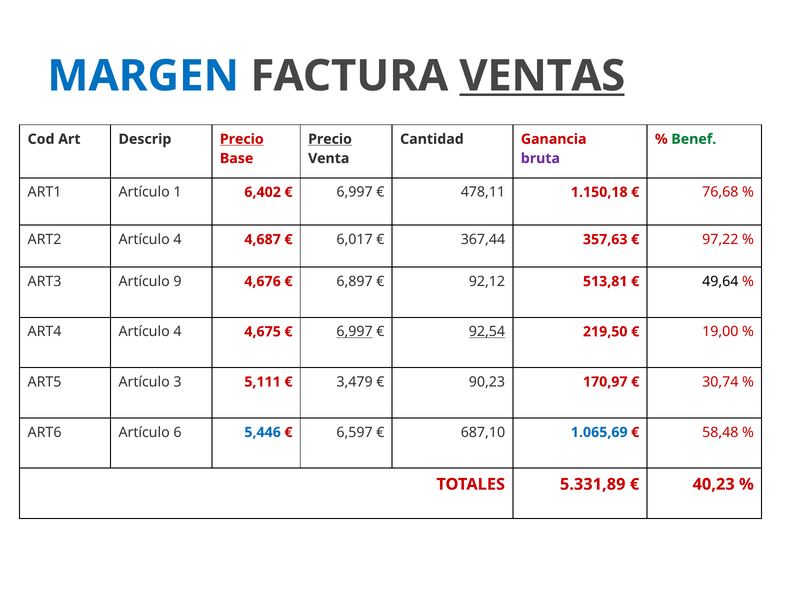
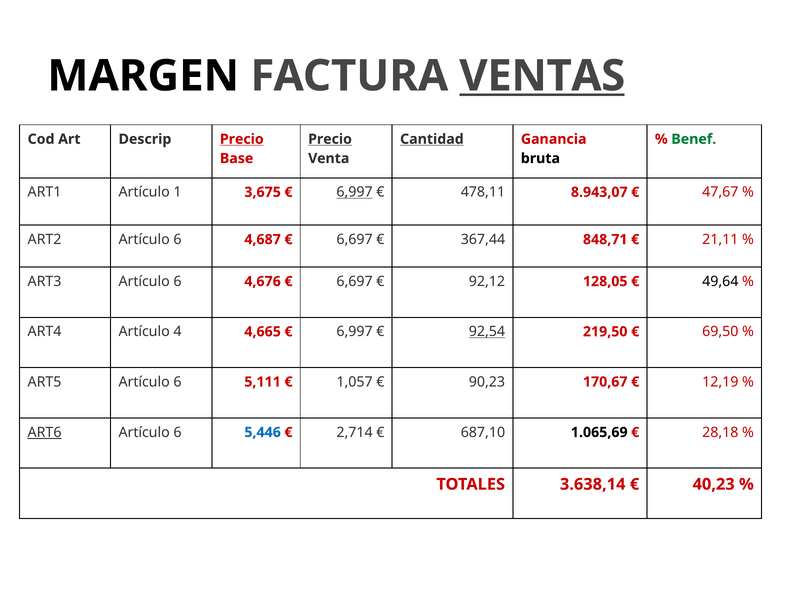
MARGEN colour: blue -> black (143, 76)
Cantidad underline: none -> present (432, 139)
bruta colour: purple -> black (540, 158)
6,402: 6,402 -> 3,675 (263, 192)
6,997 underline: none -> present (355, 192)
1.150,18: 1.150,18 -> 8.943,07 (599, 192)
76,68: 76,68 -> 47,67 (720, 192)
ART2 Artículo 4: 4 -> 6 (177, 239)
6,017: 6,017 -> 6,697 (355, 239)
357,63: 357,63 -> 848,71 (605, 239)
97,22: 97,22 -> 21,11 (720, 239)
ART3 Artículo 9: 9 -> 6 (177, 281)
6,897: 6,897 -> 6,697 (355, 281)
513,81: 513,81 -> 128,05 (605, 281)
4,675: 4,675 -> 4,665 (263, 332)
6,997 underline: present -> none (355, 332)
19,00: 19,00 -> 69,50 (720, 332)
ART5 Artículo 3: 3 -> 6 (177, 382)
3,479: 3,479 -> 1,057 (355, 382)
170,97: 170,97 -> 170,67 (605, 382)
30,74: 30,74 -> 12,19 (720, 382)
ART6 underline: none -> present (45, 432)
6,597: 6,597 -> 2,714 (355, 432)
1.065,69 colour: blue -> black (599, 432)
58,48: 58,48 -> 28,18 (720, 432)
5.331,89: 5.331,89 -> 3.638,14 (593, 484)
